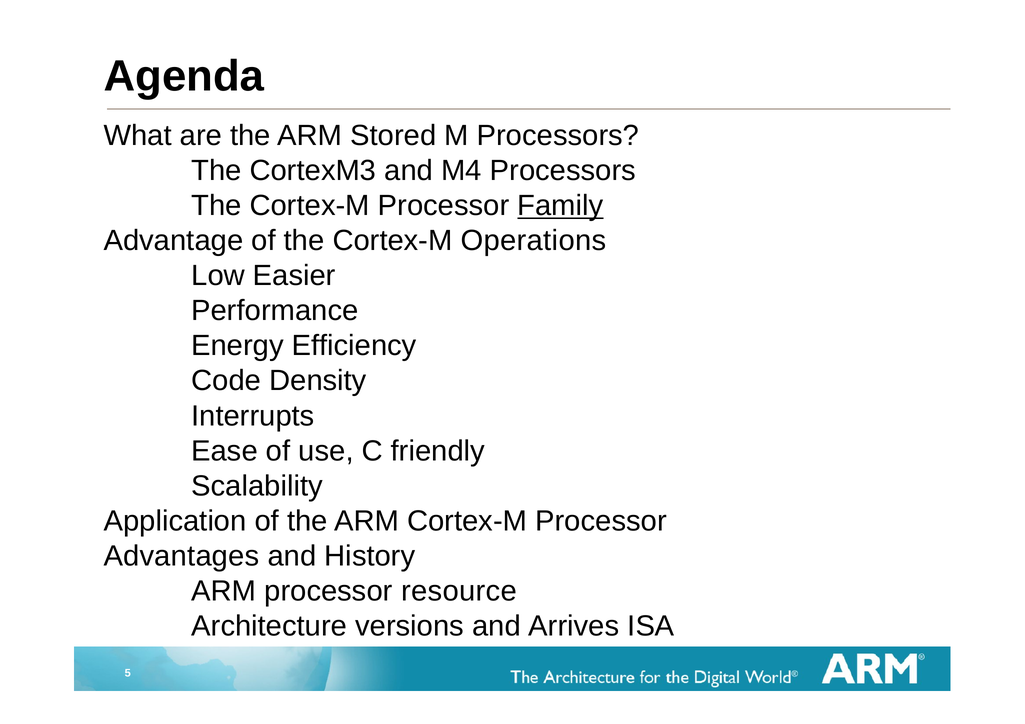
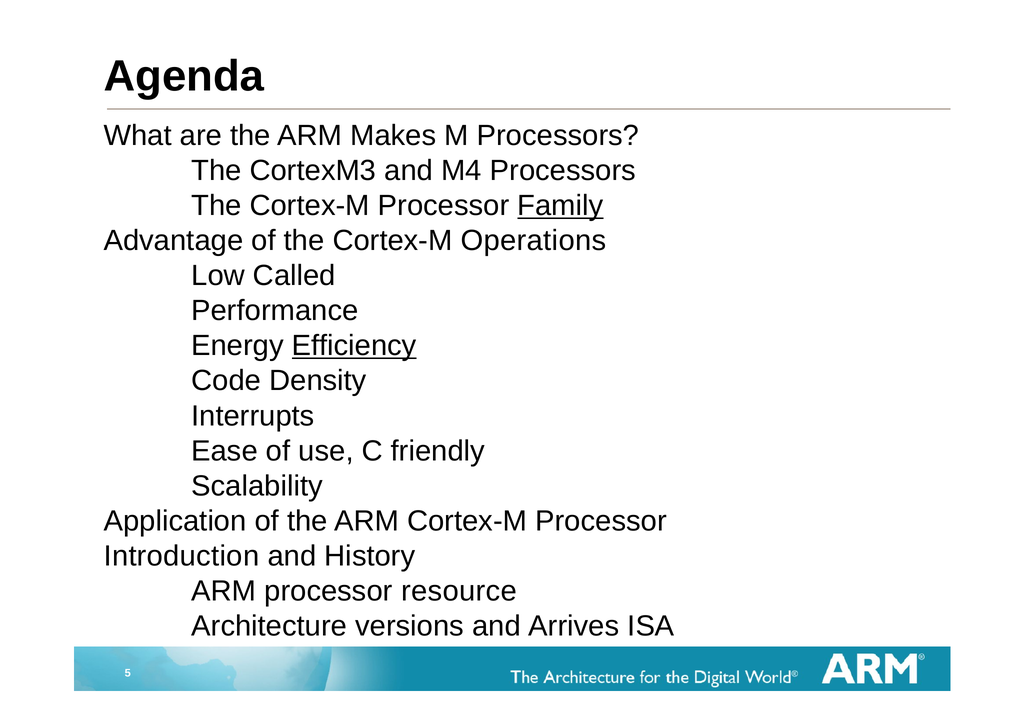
Stored: Stored -> Makes (393, 136)
Easier: Easier -> Called (294, 276)
Efficiency underline: none -> present (354, 346)
Advantages: Advantages -> Introduction (181, 556)
